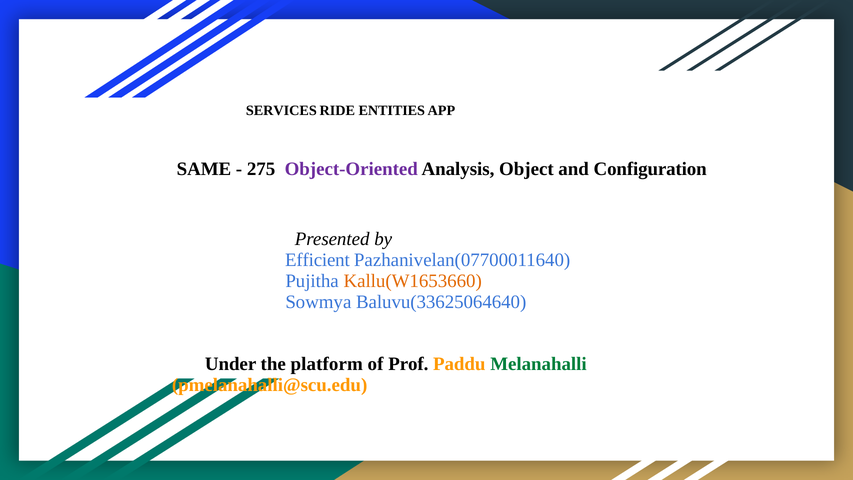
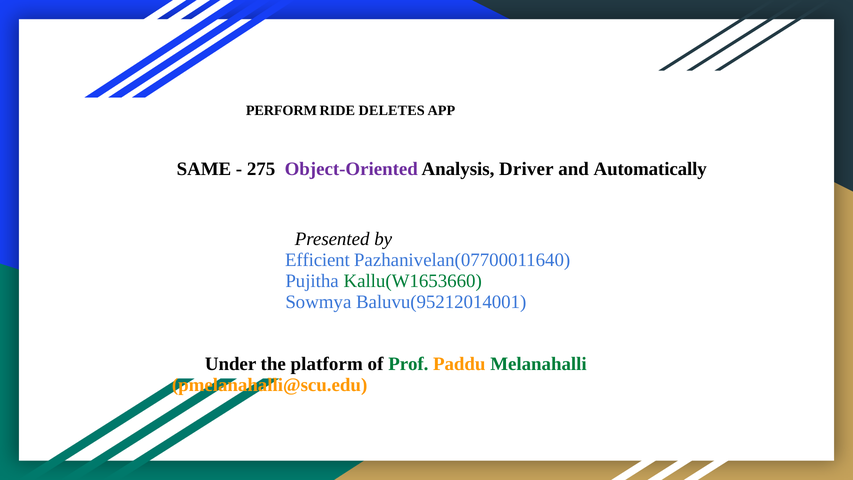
SERVICES: SERVICES -> PERFORM (281, 111)
ENTITIES: ENTITIES -> DELETES (392, 111)
Object: Object -> Driver (526, 169)
Configuration: Configuration -> Automatically (650, 169)
Kallu(W1653660 colour: orange -> green (413, 281)
Baluvu(33625064640: Baluvu(33625064640 -> Baluvu(95212014001 (441, 302)
Prof colour: black -> green (408, 364)
